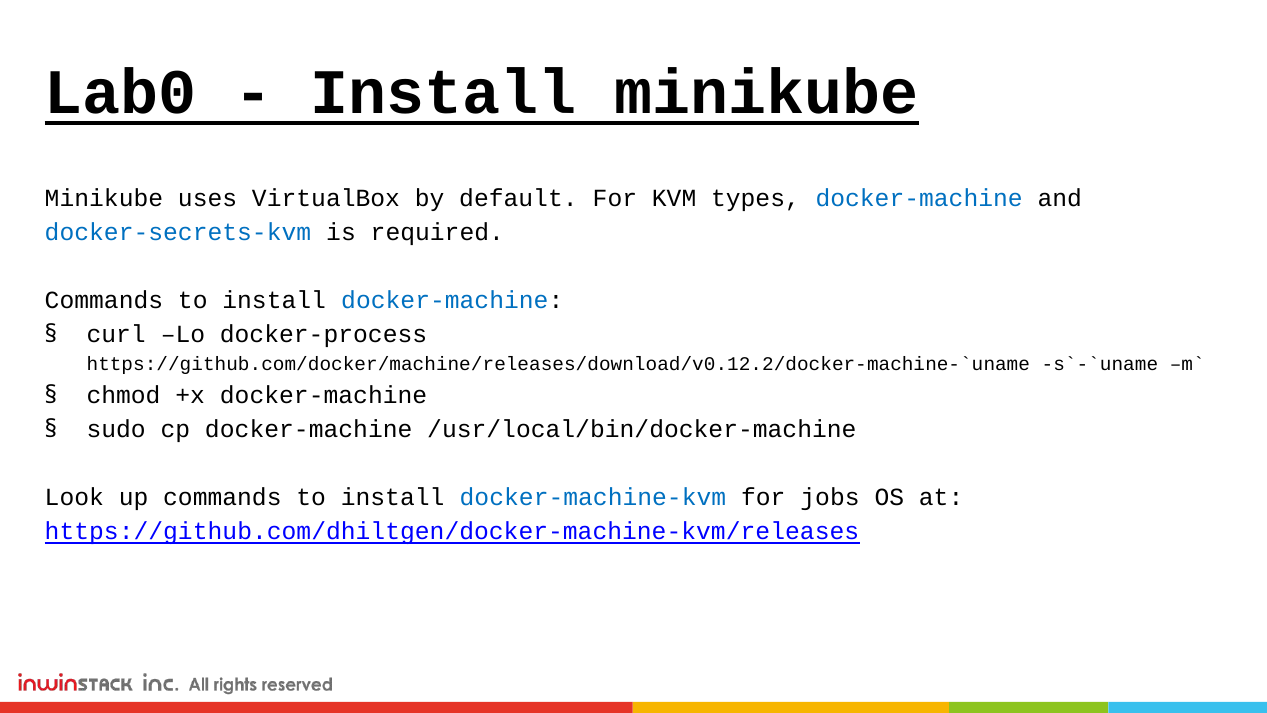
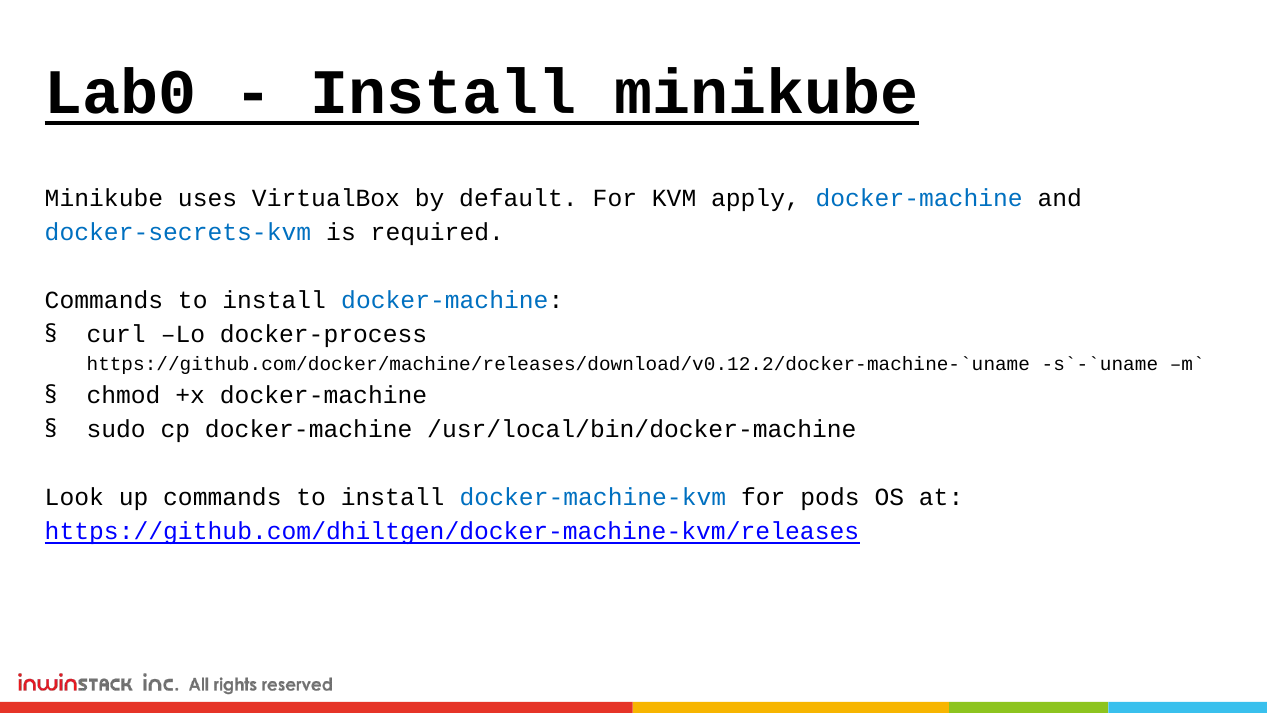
types: types -> apply (755, 199)
jobs: jobs -> pods (830, 497)
